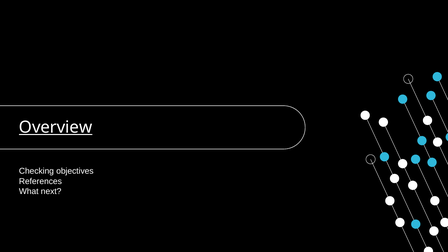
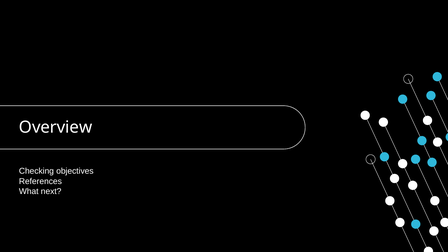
Overview underline: present -> none (56, 127)
